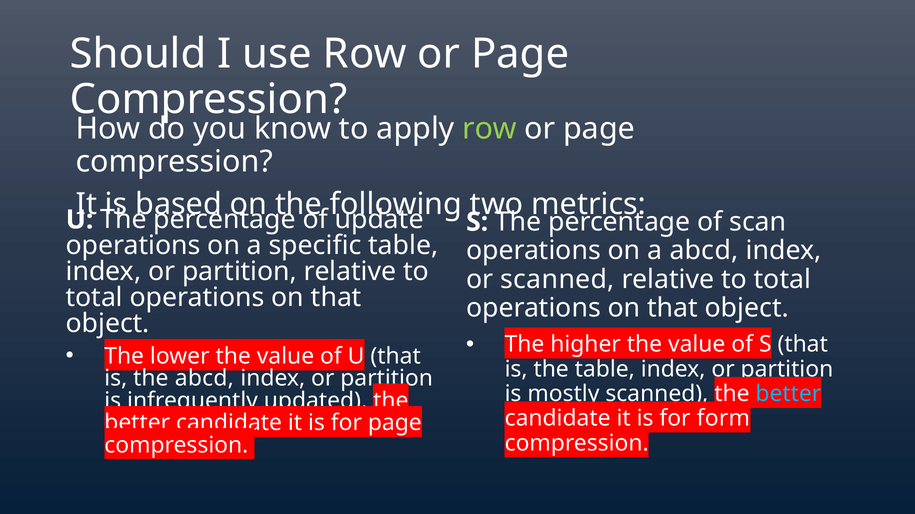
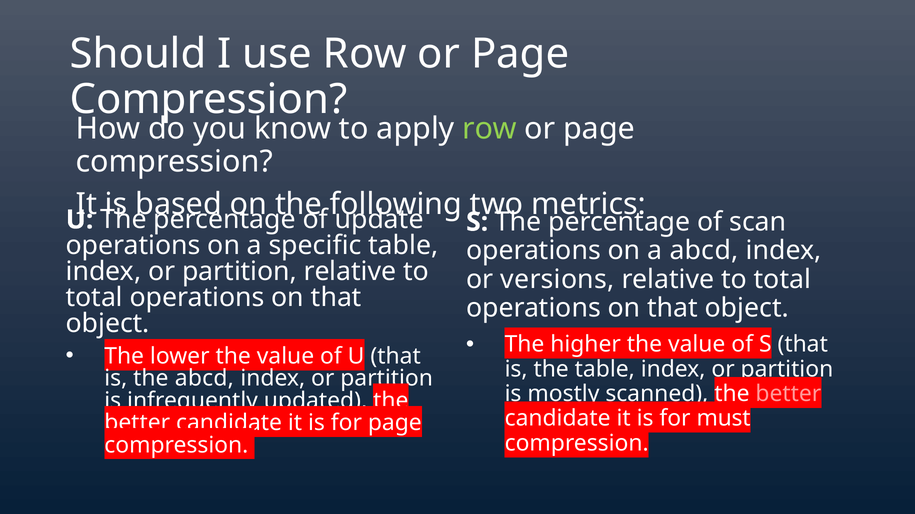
or scanned: scanned -> versions (557, 280)
better colour: light blue -> pink (788, 394)
form: form -> must (724, 419)
